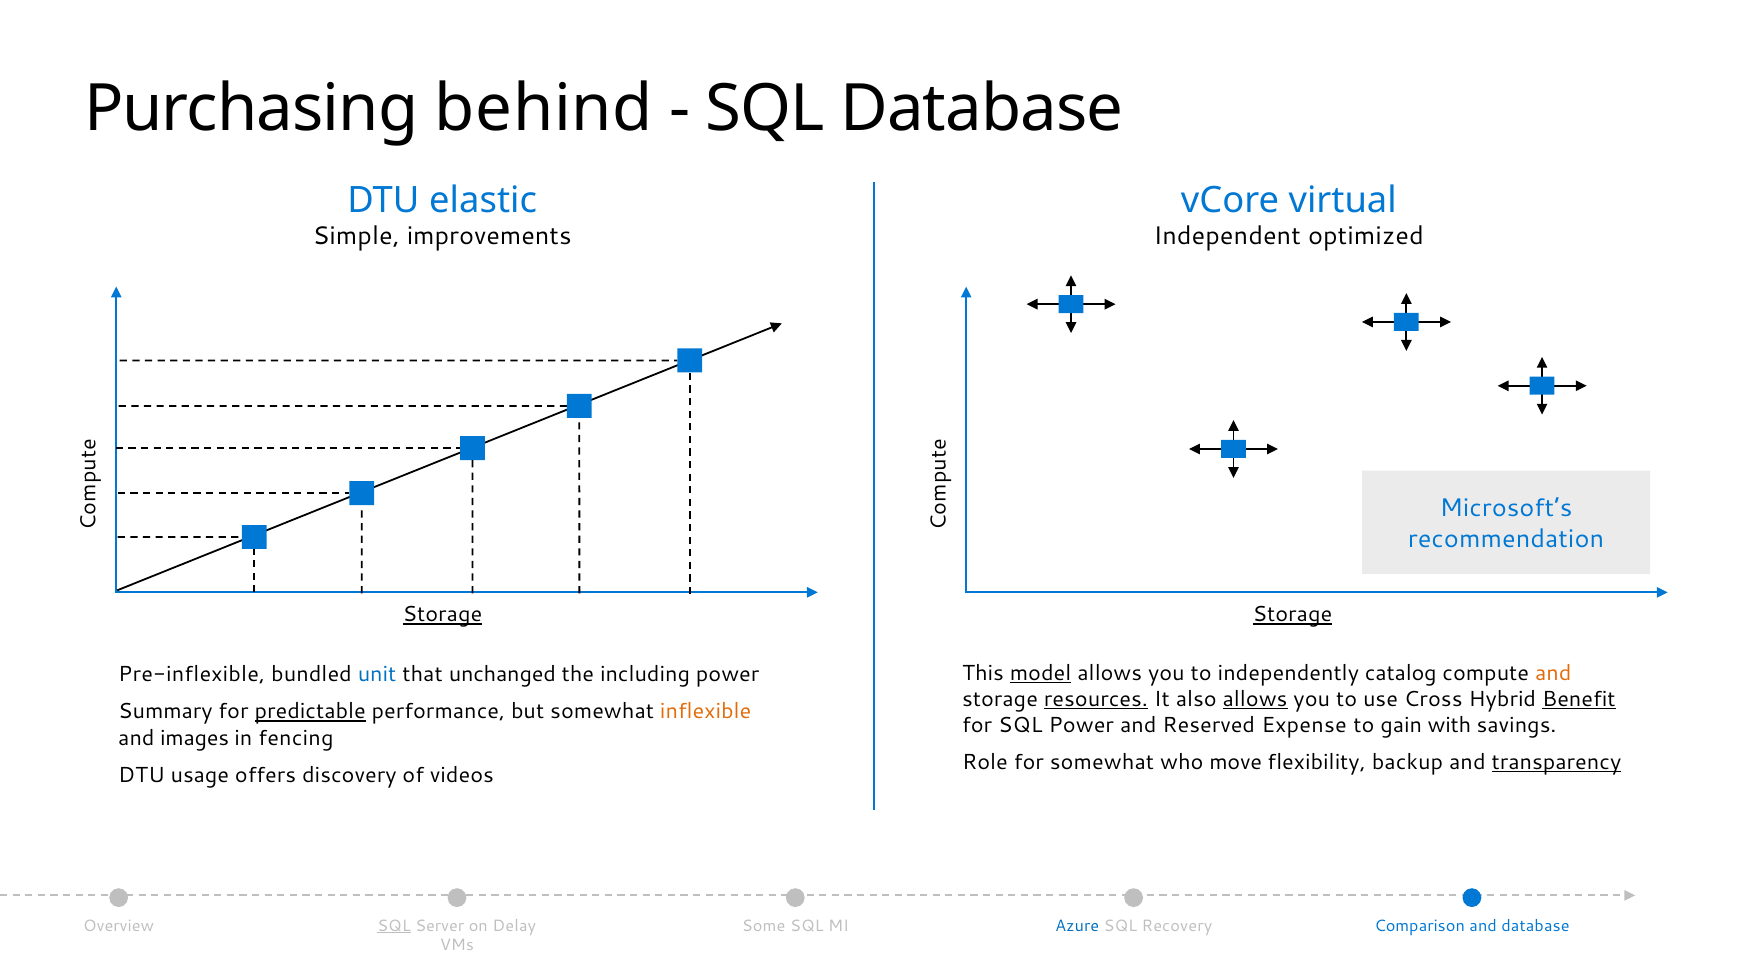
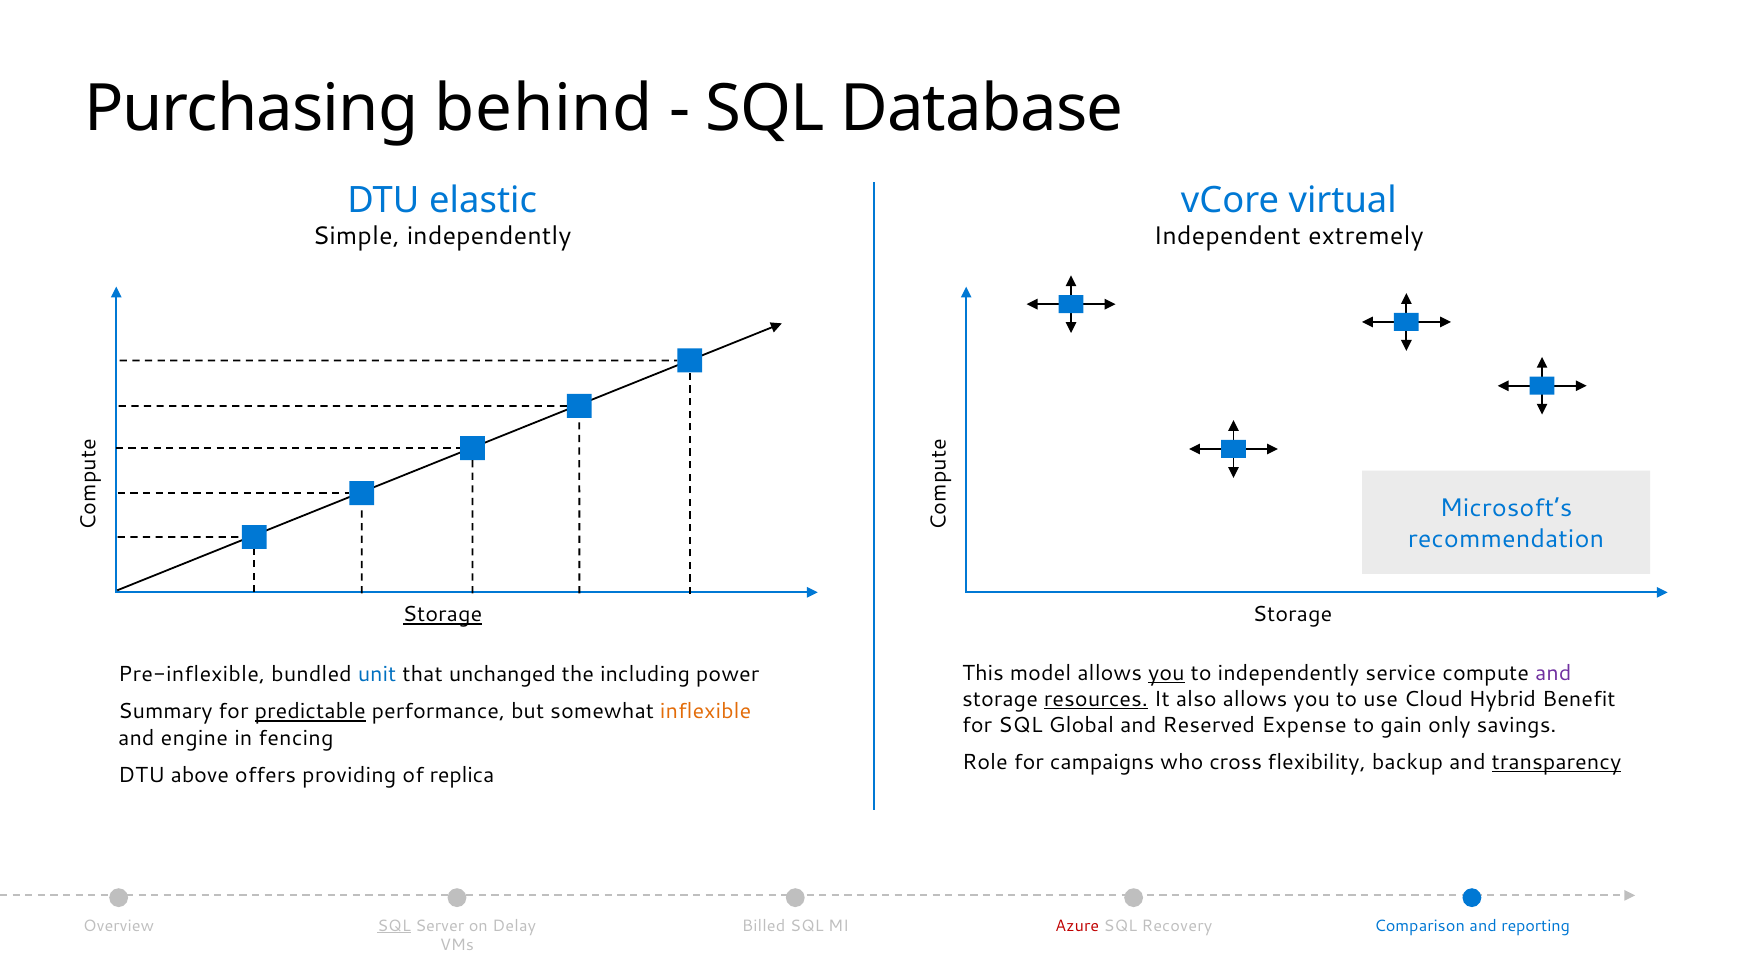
optimized: optimized -> extremely (1366, 236)
Simple improvements: improvements -> independently (489, 236)
Storage underline: present -> none (1292, 615)
model underline: present -> none (1041, 673)
you underline: none -> present (1166, 673)
catalog: catalog -> service (1401, 673)
and colour: orange -> purple (1553, 673)
allows underline: present -> none (1255, 699)
Cross: Cross -> Cloud (1433, 699)
Benefit underline: present -> none (1579, 699)
SQL Power: Power -> Global (1081, 725)
with: with -> only (1449, 725)
images: images -> engine (194, 738)
for somewhat: somewhat -> campaigns (1102, 762)
move: move -> cross (1236, 762)
usage: usage -> above (200, 775)
discovery: discovery -> providing (349, 775)
videos: videos -> replica (462, 775)
Some: Some -> Billed (764, 926)
Azure colour: blue -> red (1077, 926)
and database: database -> reporting (1536, 926)
